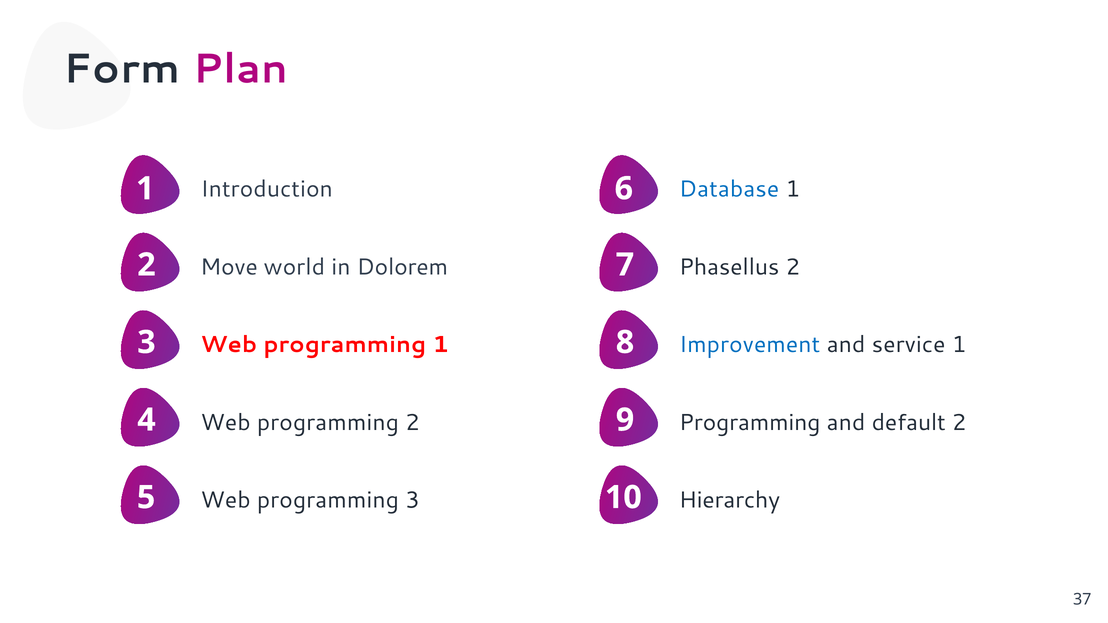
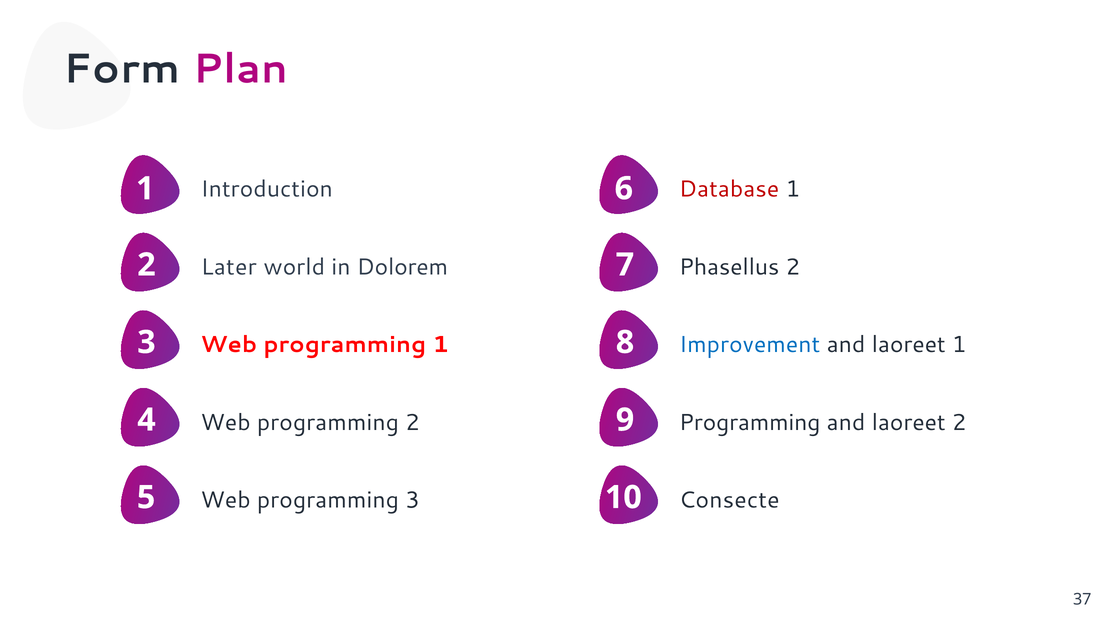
Database colour: blue -> red (729, 189)
Move: Move -> Later (229, 267)
service: service -> laoreet (909, 345)
default: default -> laoreet (909, 423)
Hierarchy: Hierarchy -> Consecte (729, 500)
